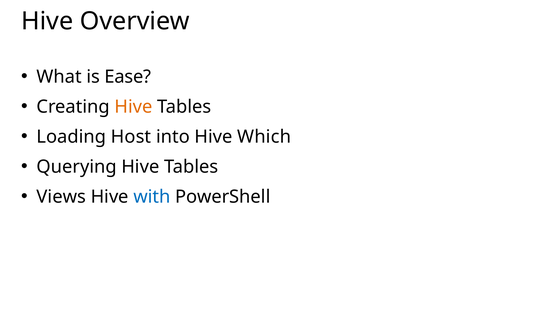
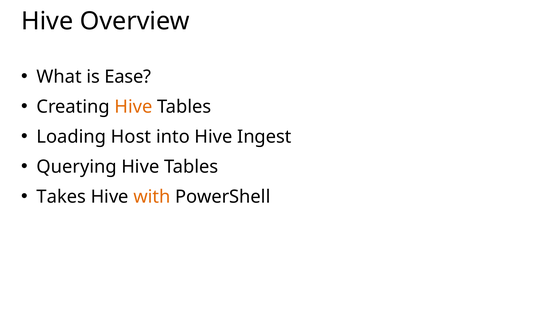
Which: Which -> Ingest (264, 137)
Views: Views -> Takes (61, 197)
with colour: blue -> orange (152, 197)
